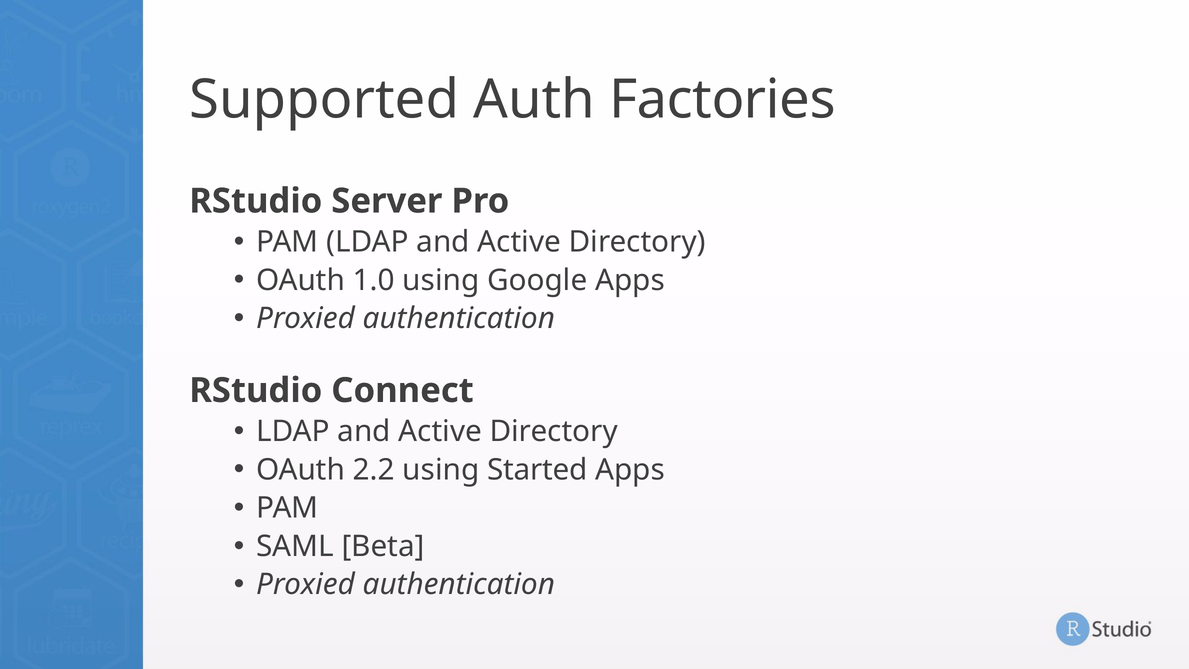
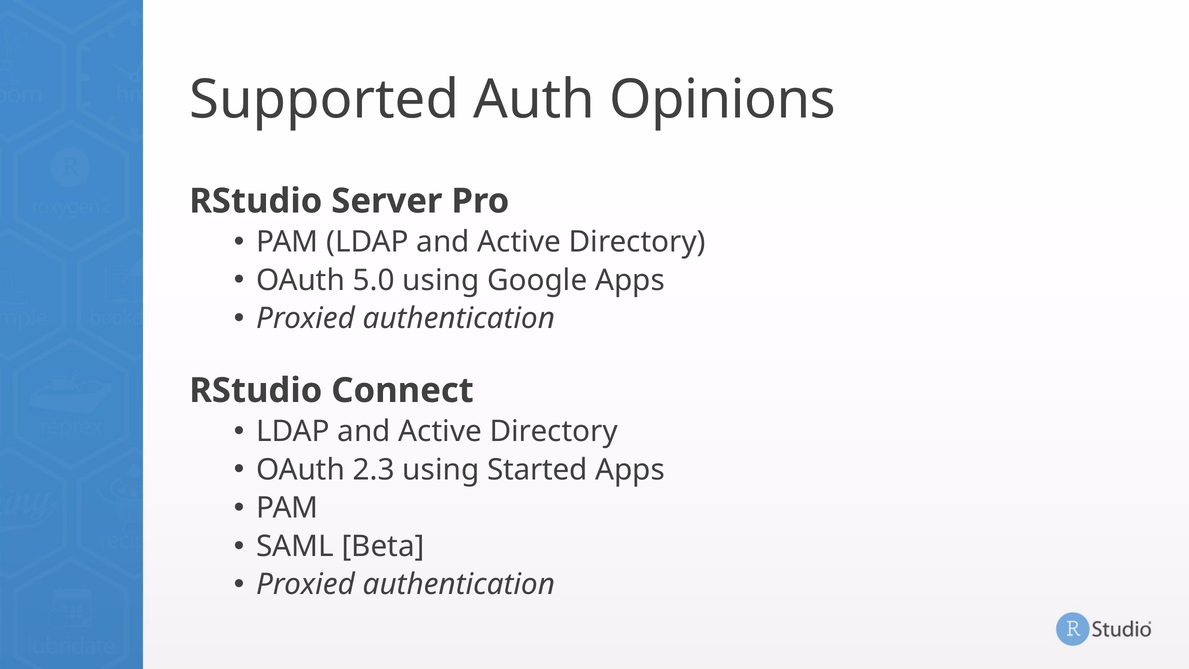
Factories: Factories -> Opinions (722, 100)
1.0: 1.0 -> 5.0 (374, 280)
2.2: 2.2 -> 2.3 (374, 470)
